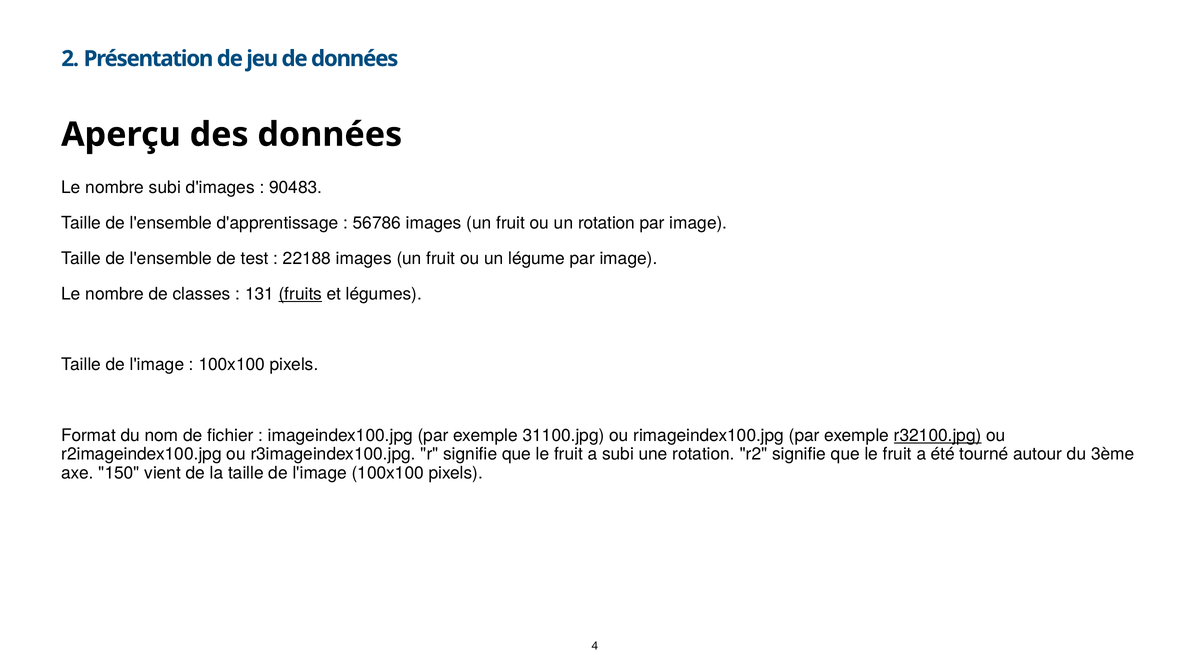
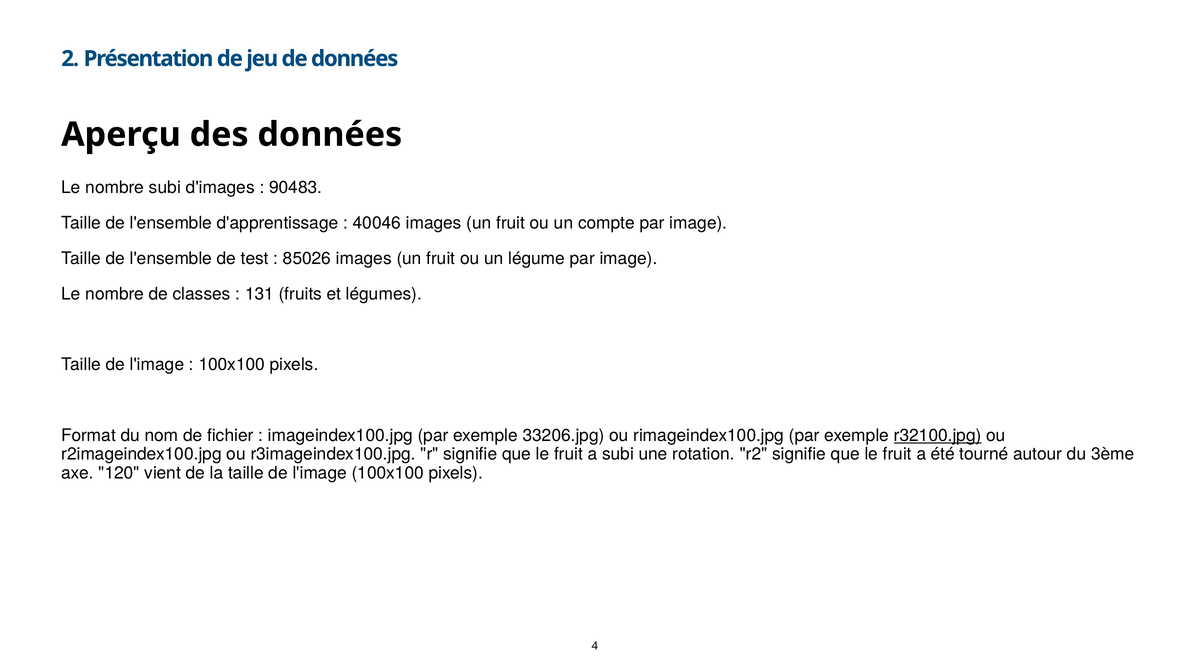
56786: 56786 -> 40046 (377, 223)
un rotation: rotation -> compte (606, 223)
22188: 22188 -> 85026 (307, 259)
fruits underline: present -> none (300, 294)
31100.jpg: 31100.jpg -> 33206.jpg (564, 436)
150: 150 -> 120 (119, 473)
